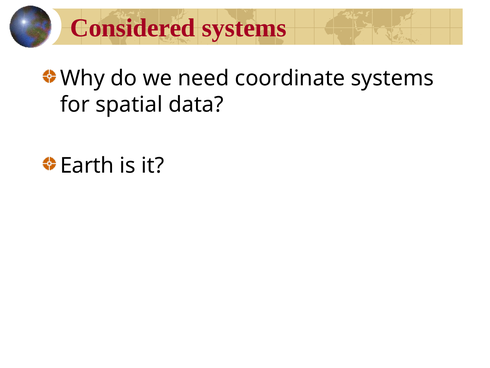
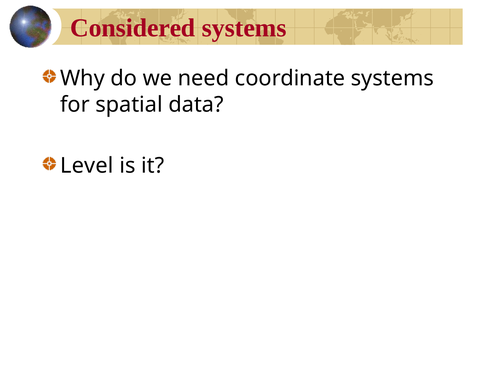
Earth: Earth -> Level (87, 165)
